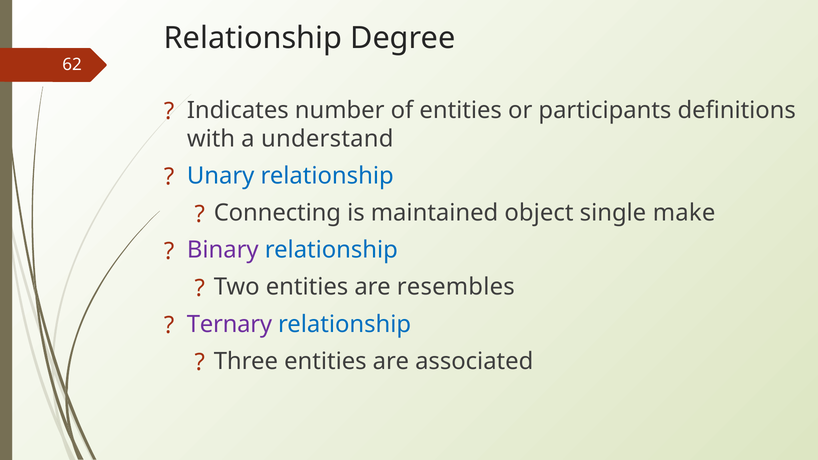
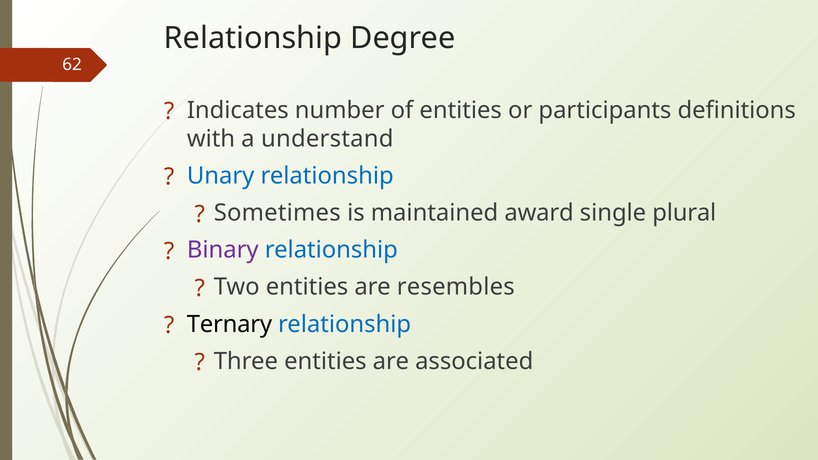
Connecting: Connecting -> Sometimes (277, 213)
object: object -> award (539, 213)
make: make -> plural (684, 213)
Ternary colour: purple -> black (229, 324)
